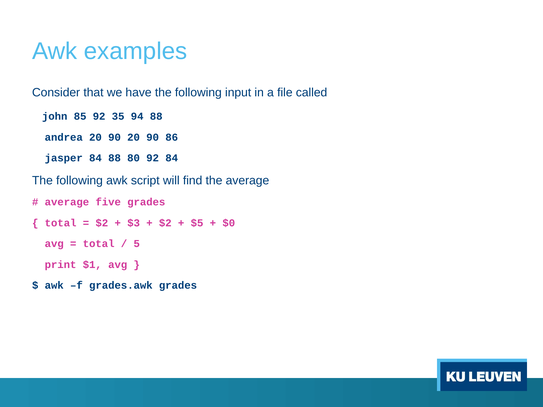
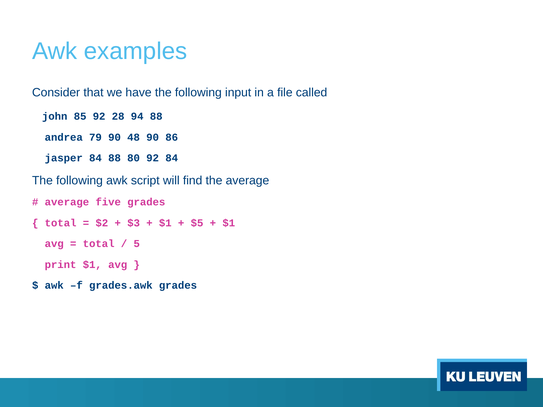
35: 35 -> 28 (118, 116)
andrea 20: 20 -> 79 (95, 137)
90 20: 20 -> 48 (134, 137)
$2: $2 -> $1 (165, 223)
$0: $0 -> $1 (229, 223)
